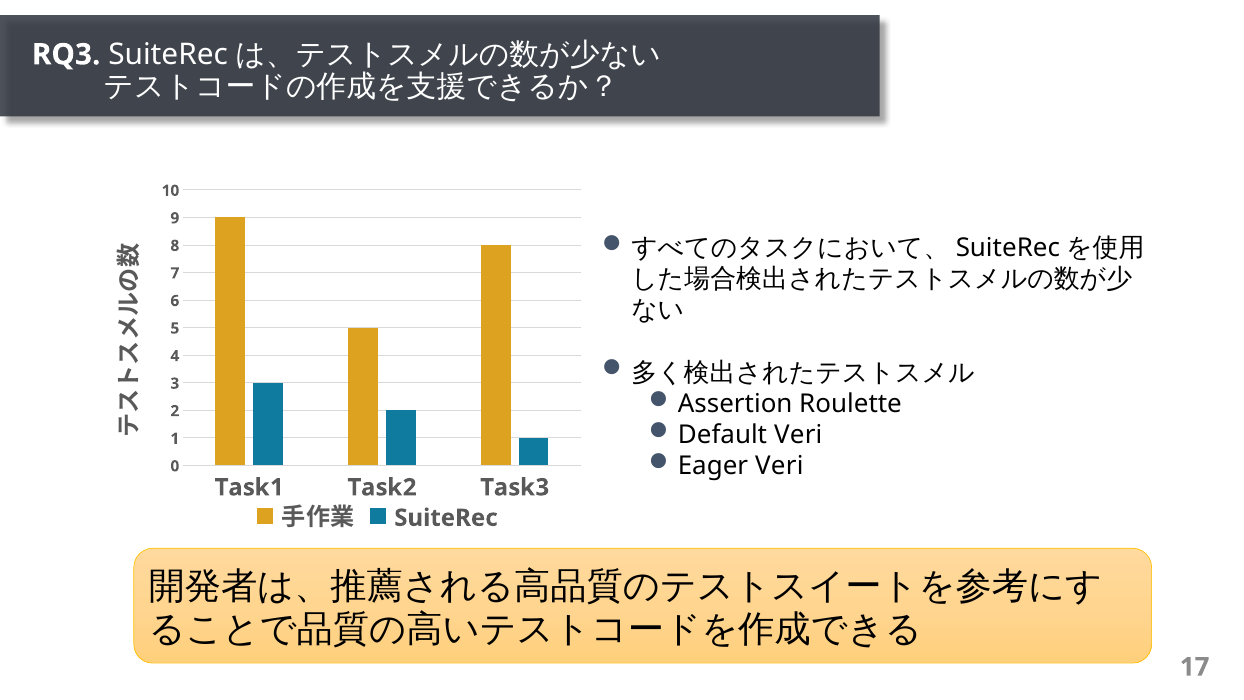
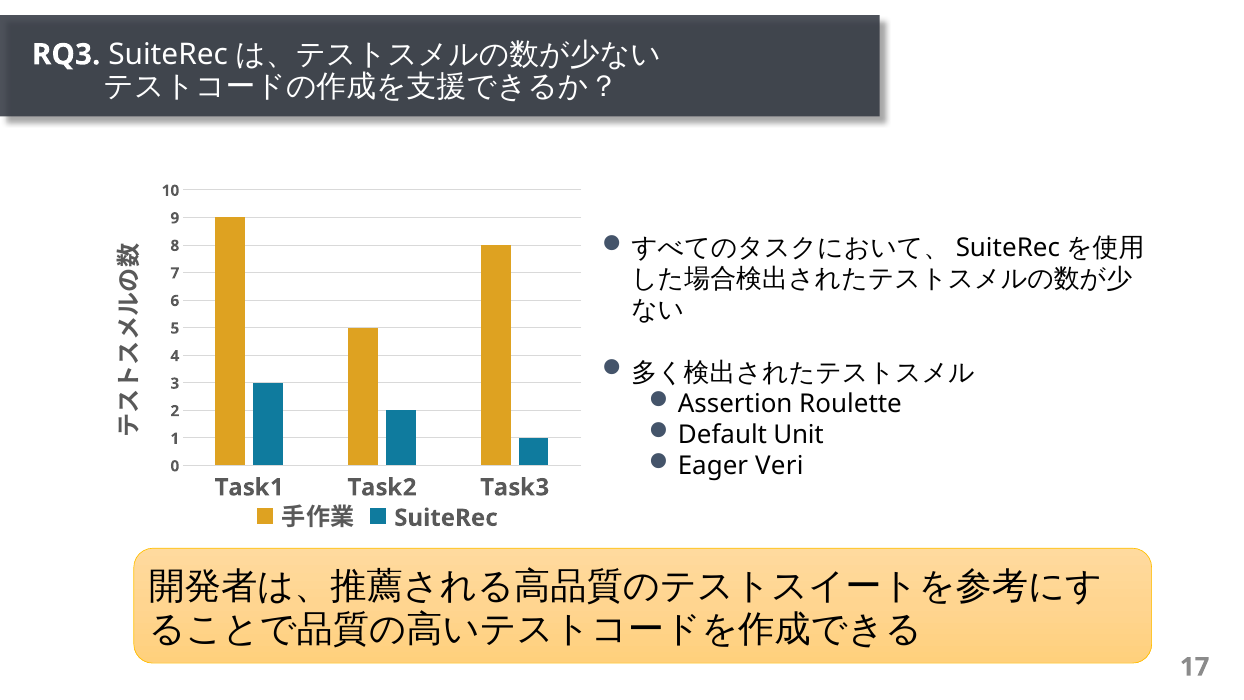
Default Veri: Veri -> Unit (799, 435)
